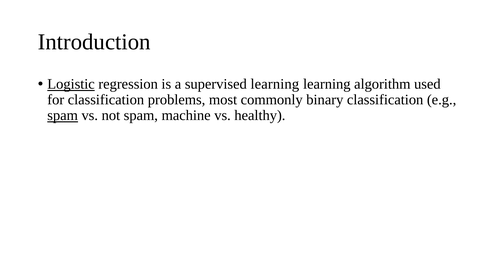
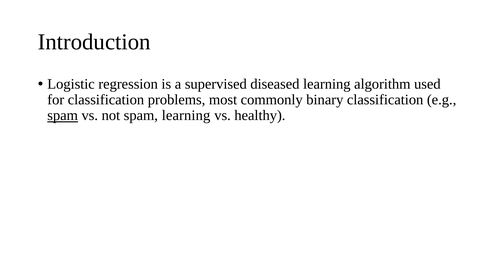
Logistic underline: present -> none (71, 84)
supervised learning: learning -> diseased (275, 84)
spam machine: machine -> learning (186, 116)
